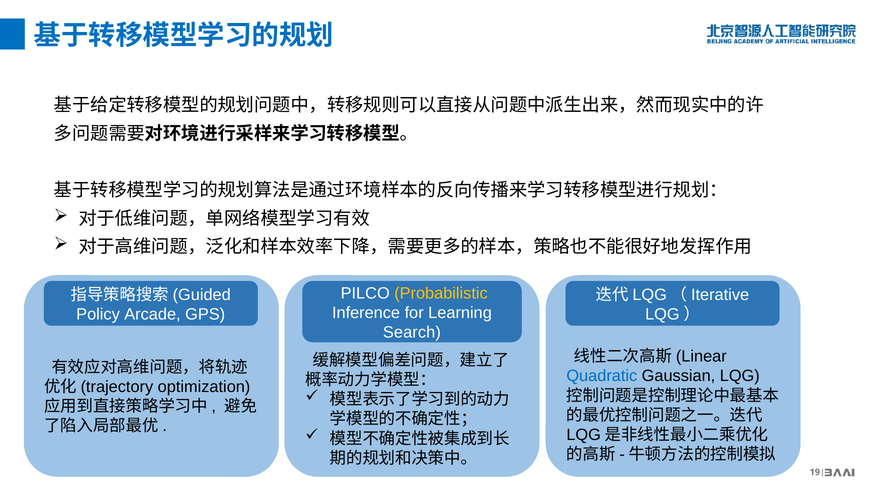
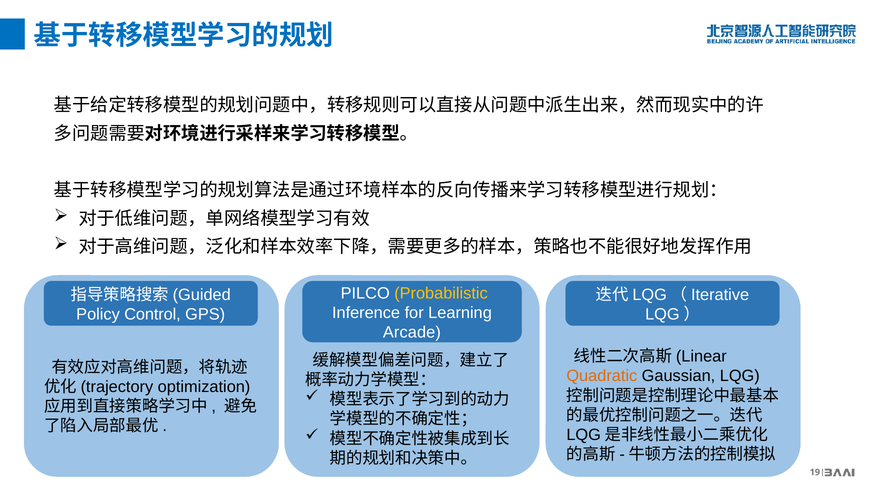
Arcade: Arcade -> Control (153, 315)
Search: Search -> Arcade (412, 333)
Quadratic colour: blue -> orange (602, 376)
